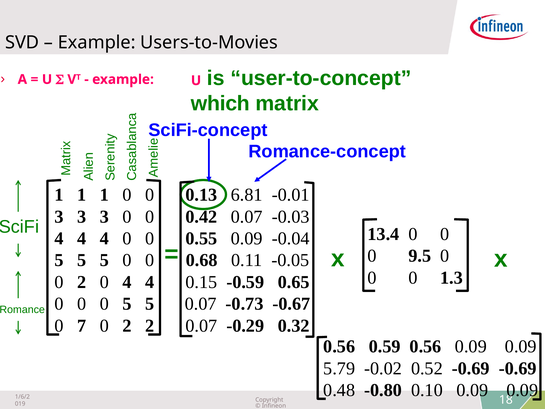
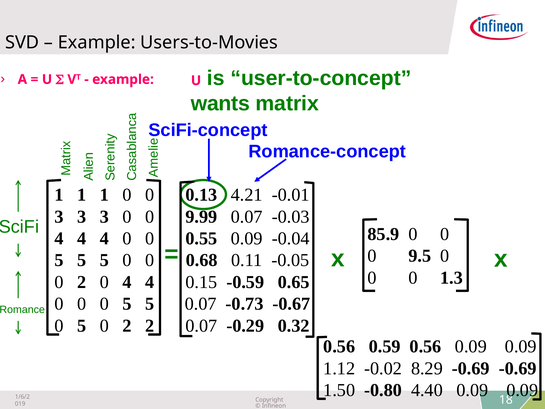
which: which -> wants (220, 103)
6.81: 6.81 -> 4.21 (247, 195)
0.42: 0.42 -> 9.99 (201, 217)
13.4: 13.4 -> 85.9 (383, 234)
7: 7 -> 5 (82, 326)
5.79: 5.79 -> 1.12 (339, 368)
0.52: 0.52 -> 8.29 (427, 368)
0.48: 0.48 -> 1.50 (339, 390)
0.10: 0.10 -> 4.40 (427, 390)
